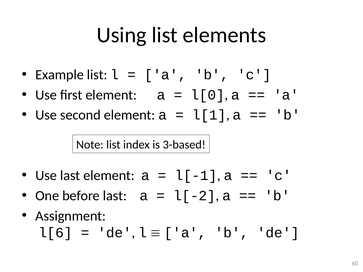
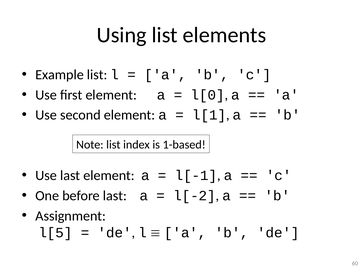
3-based: 3-based -> 1-based (184, 145)
l[6: l[6 -> l[5 (55, 233)
